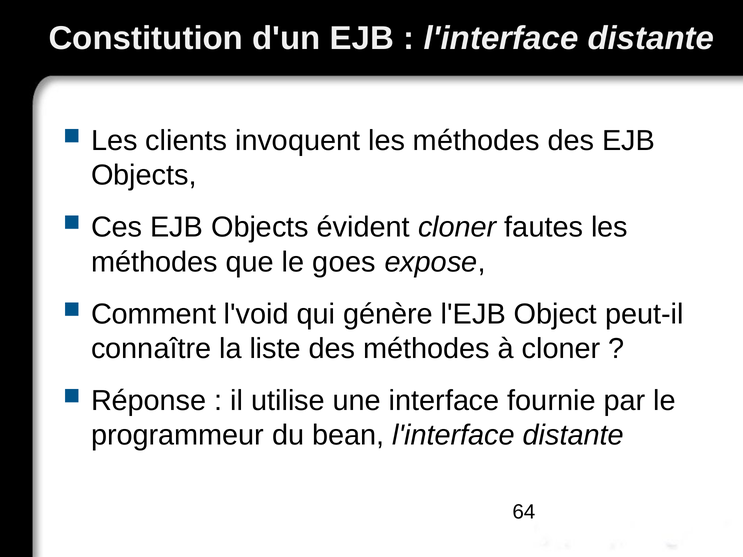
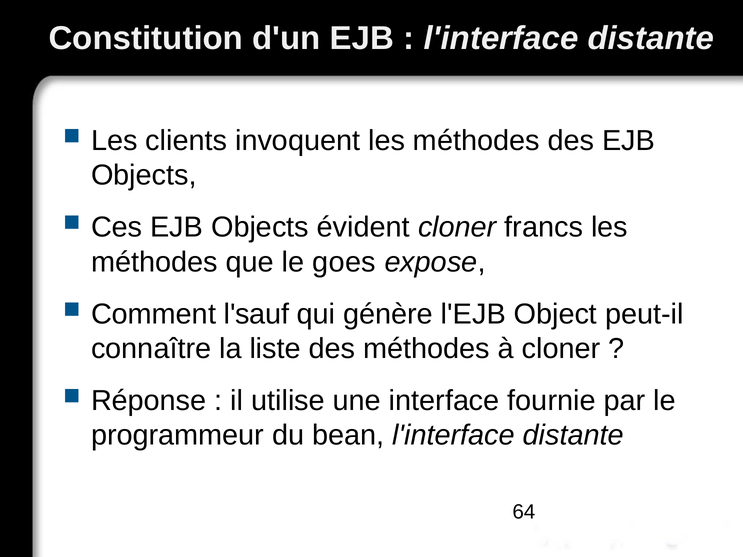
fautes: fautes -> francs (544, 227)
l'void: l'void -> l'sauf (257, 314)
